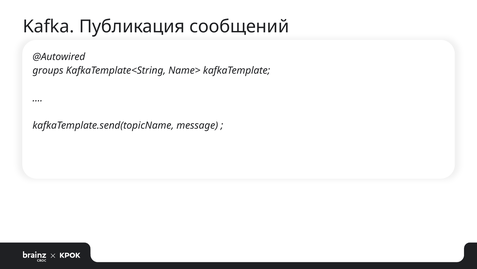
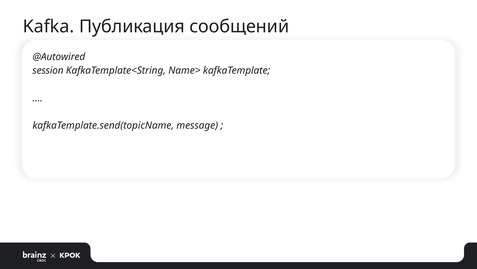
groups: groups -> session (48, 70)
